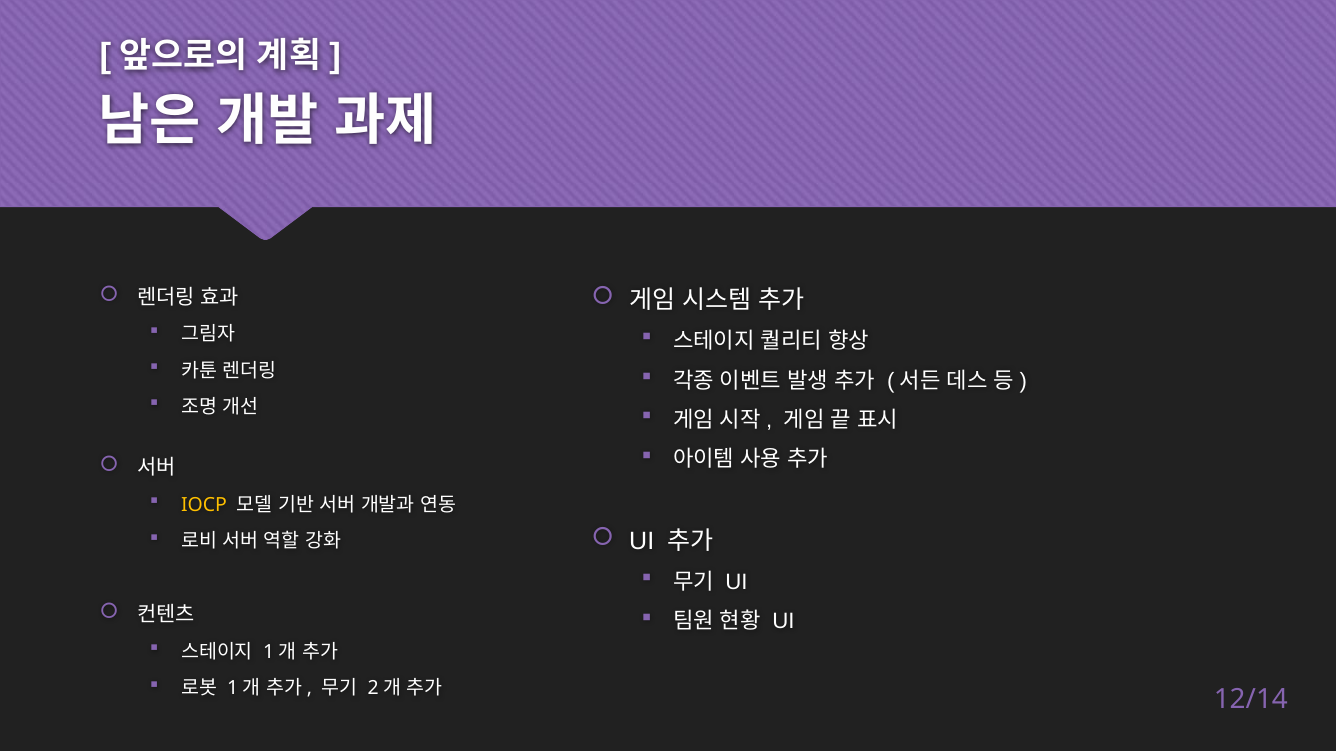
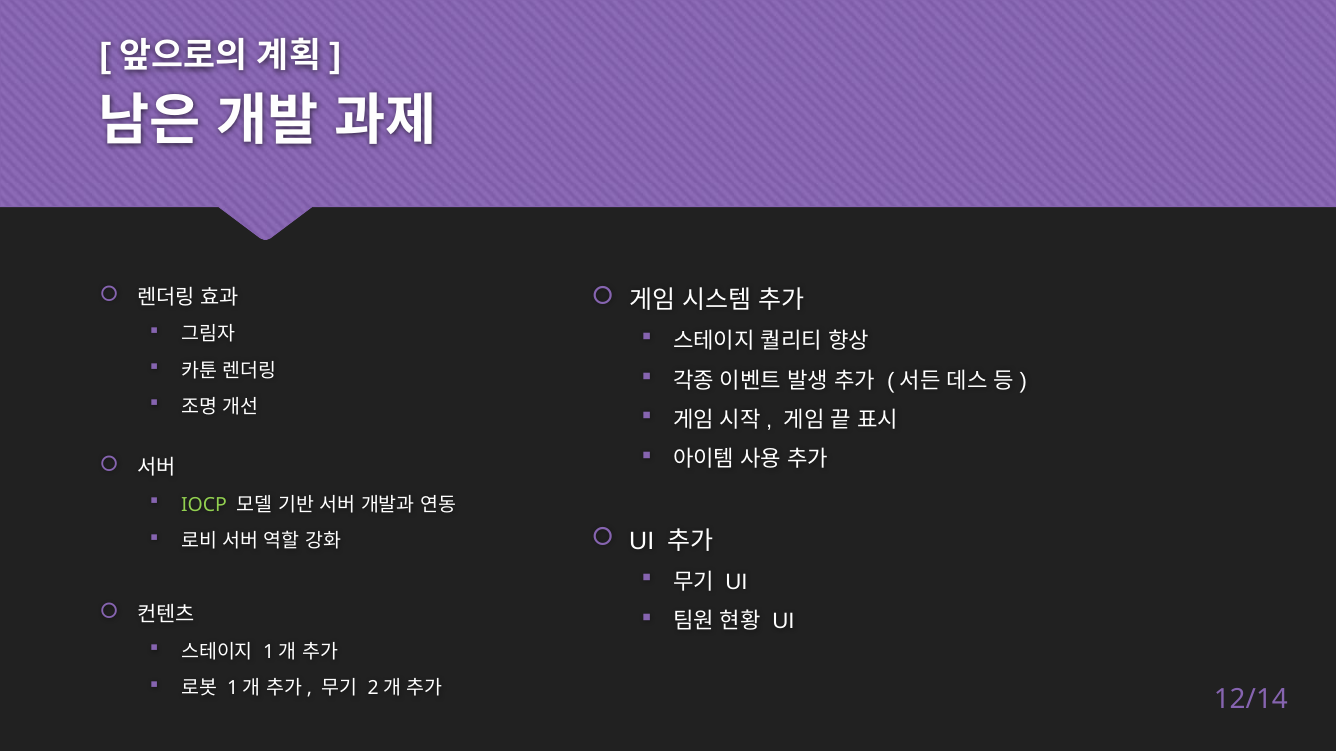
IOCP colour: yellow -> light green (204, 505)
